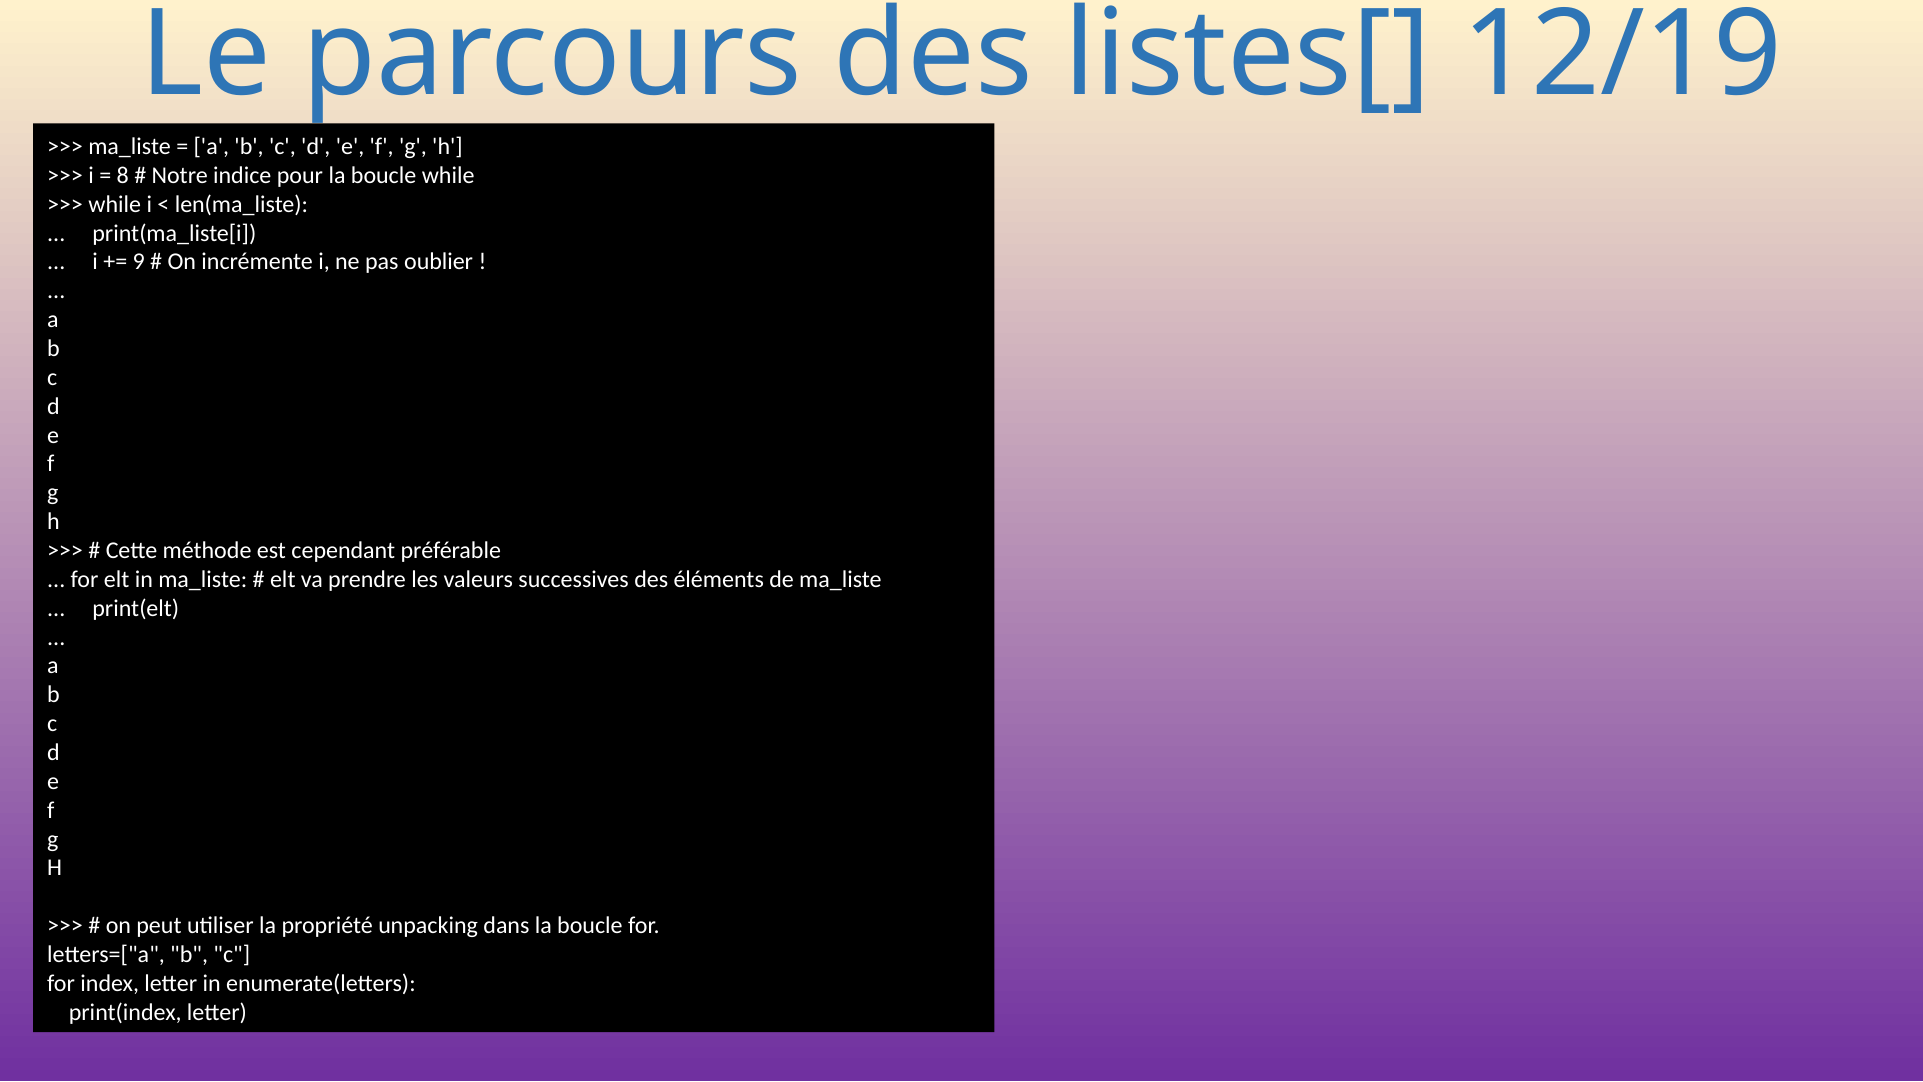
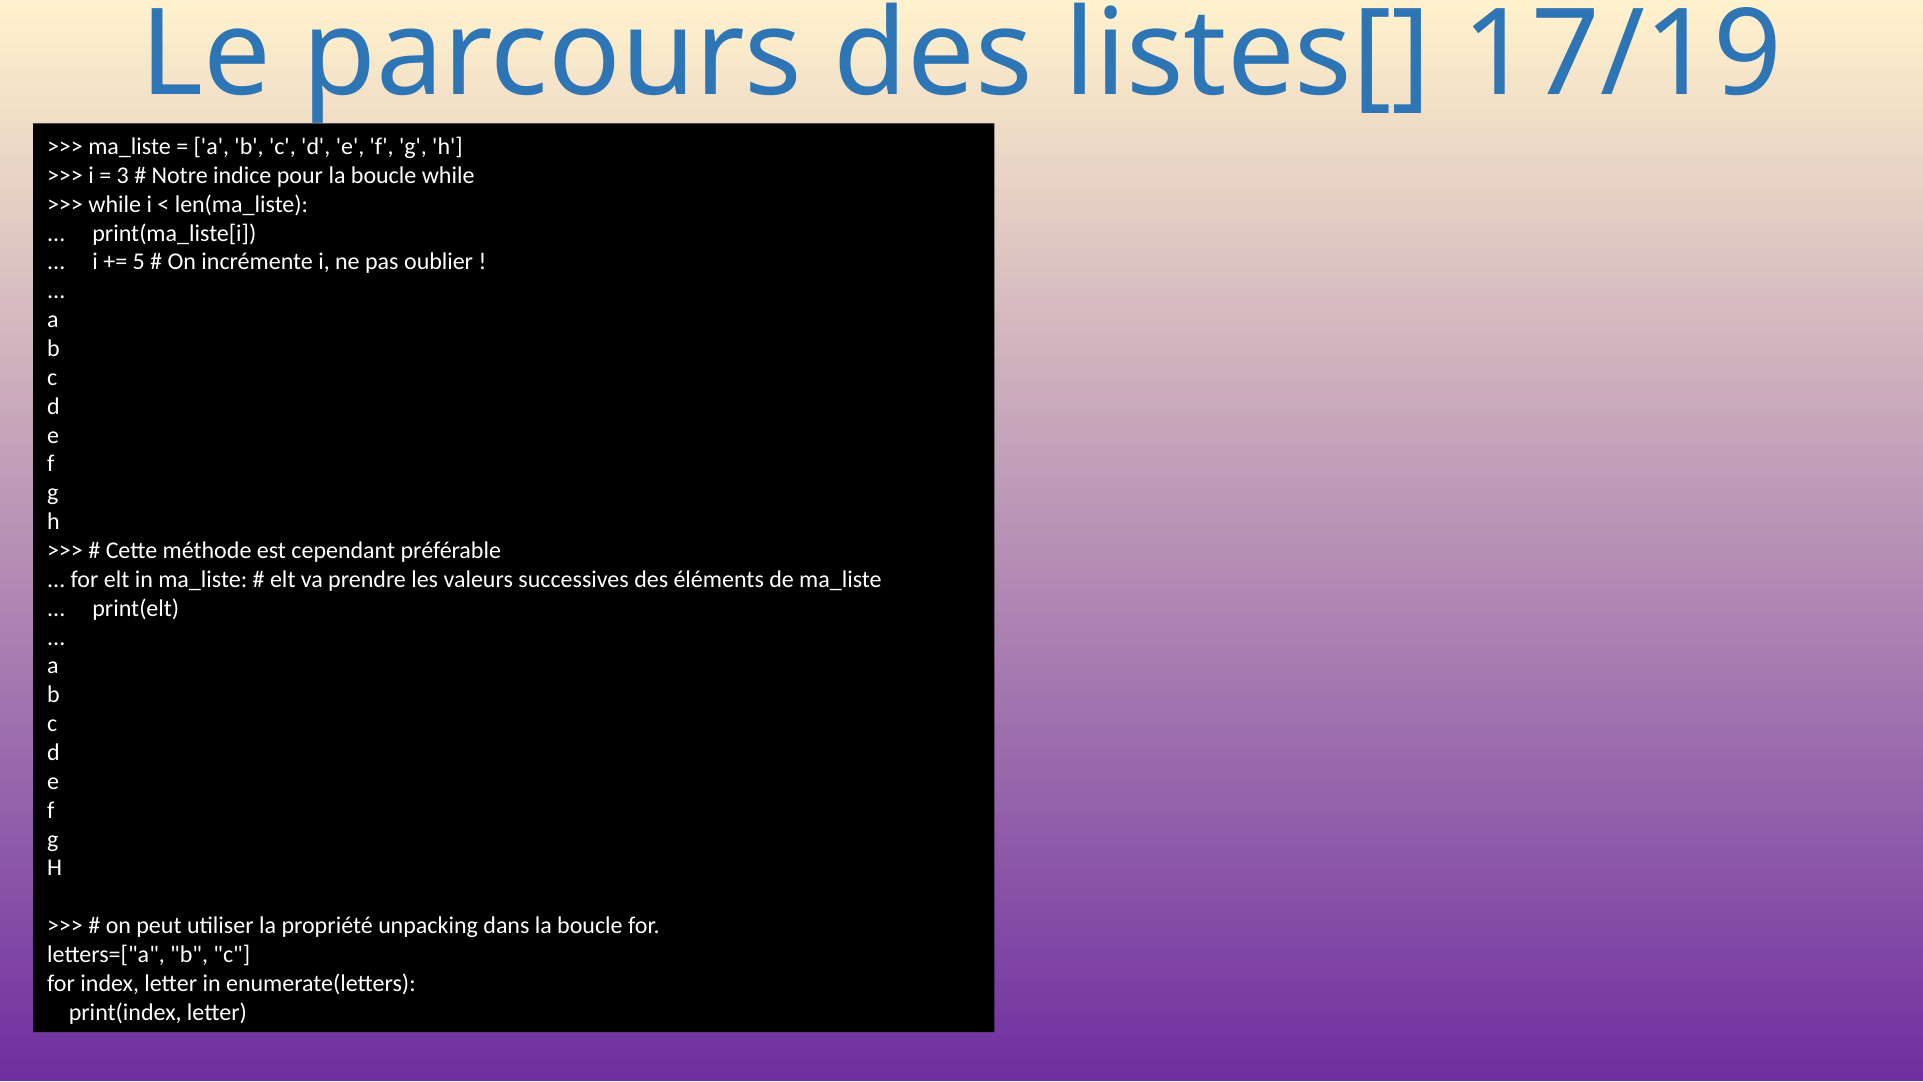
12/19: 12/19 -> 17/19 (1622, 55)
8: 8 -> 3 (123, 175)
9: 9 -> 5 (139, 262)
